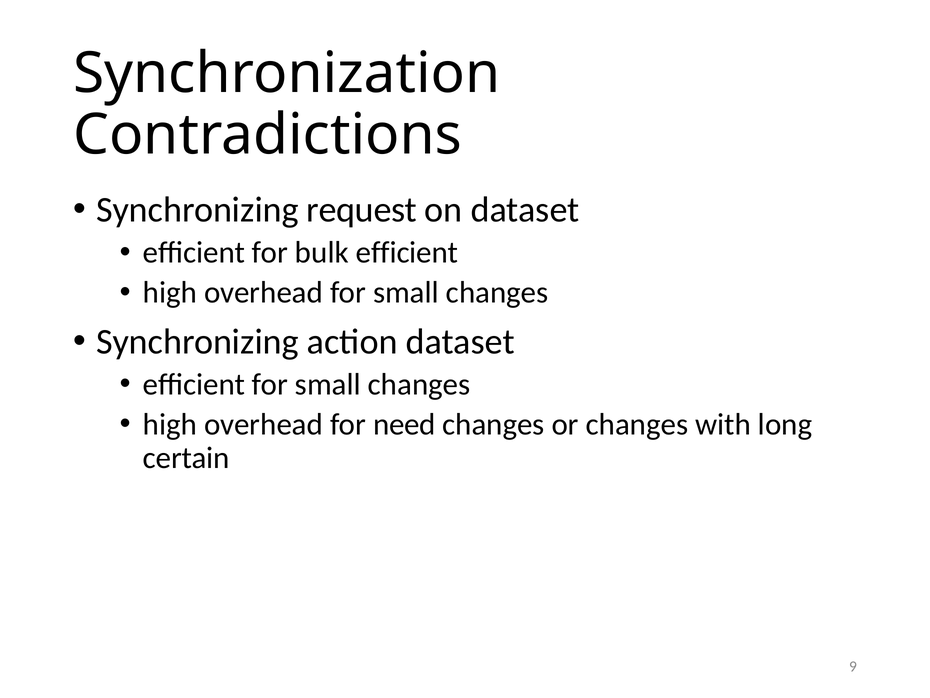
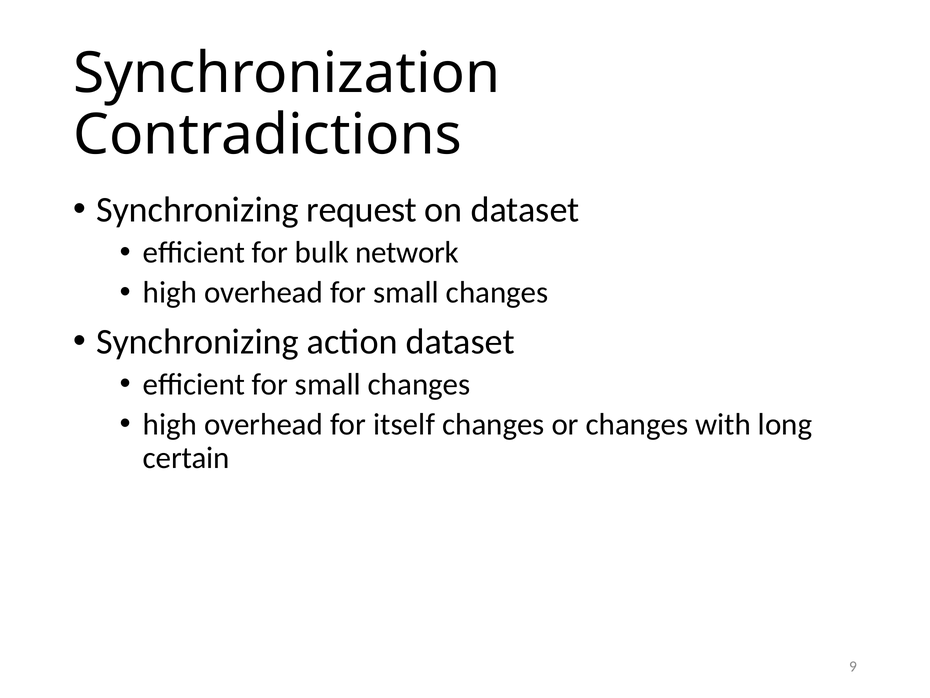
bulk efficient: efficient -> network (407, 252)
need: need -> itself (404, 424)
